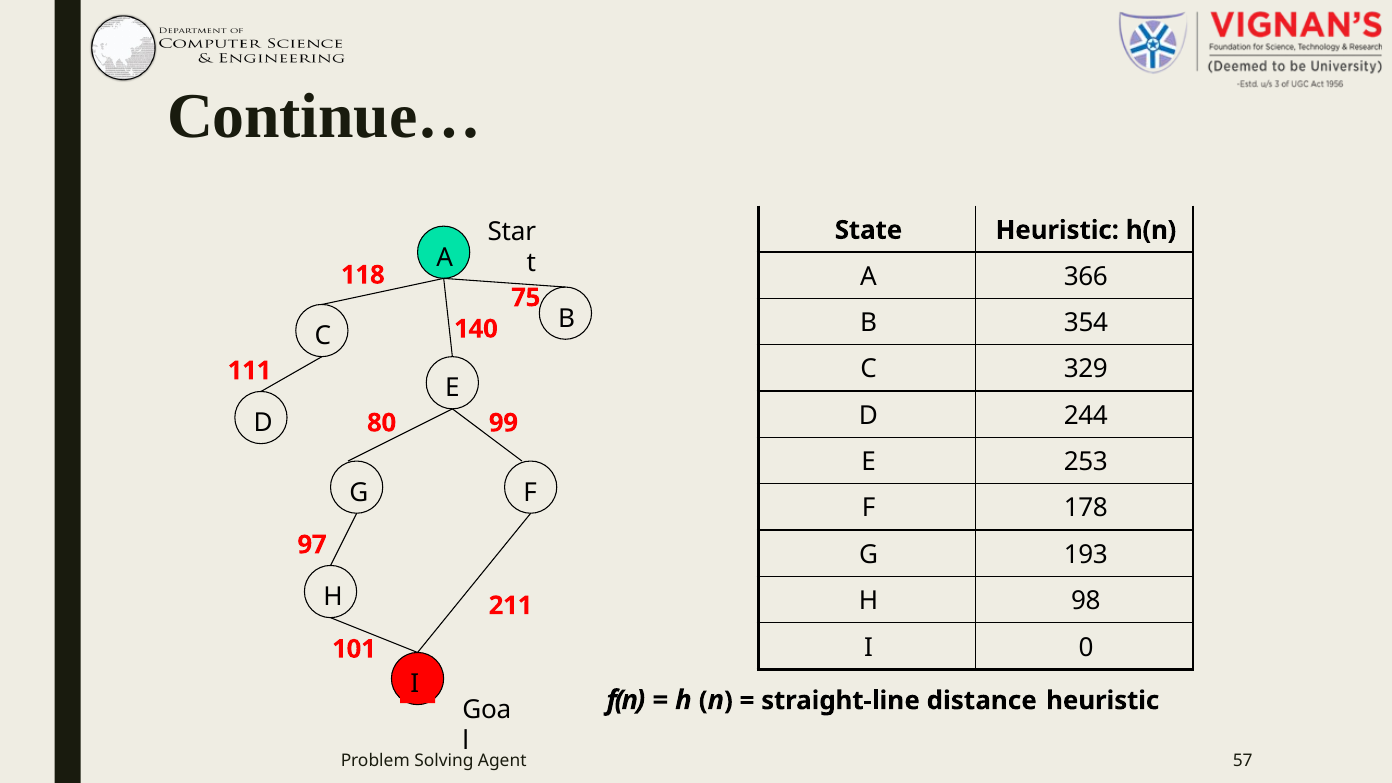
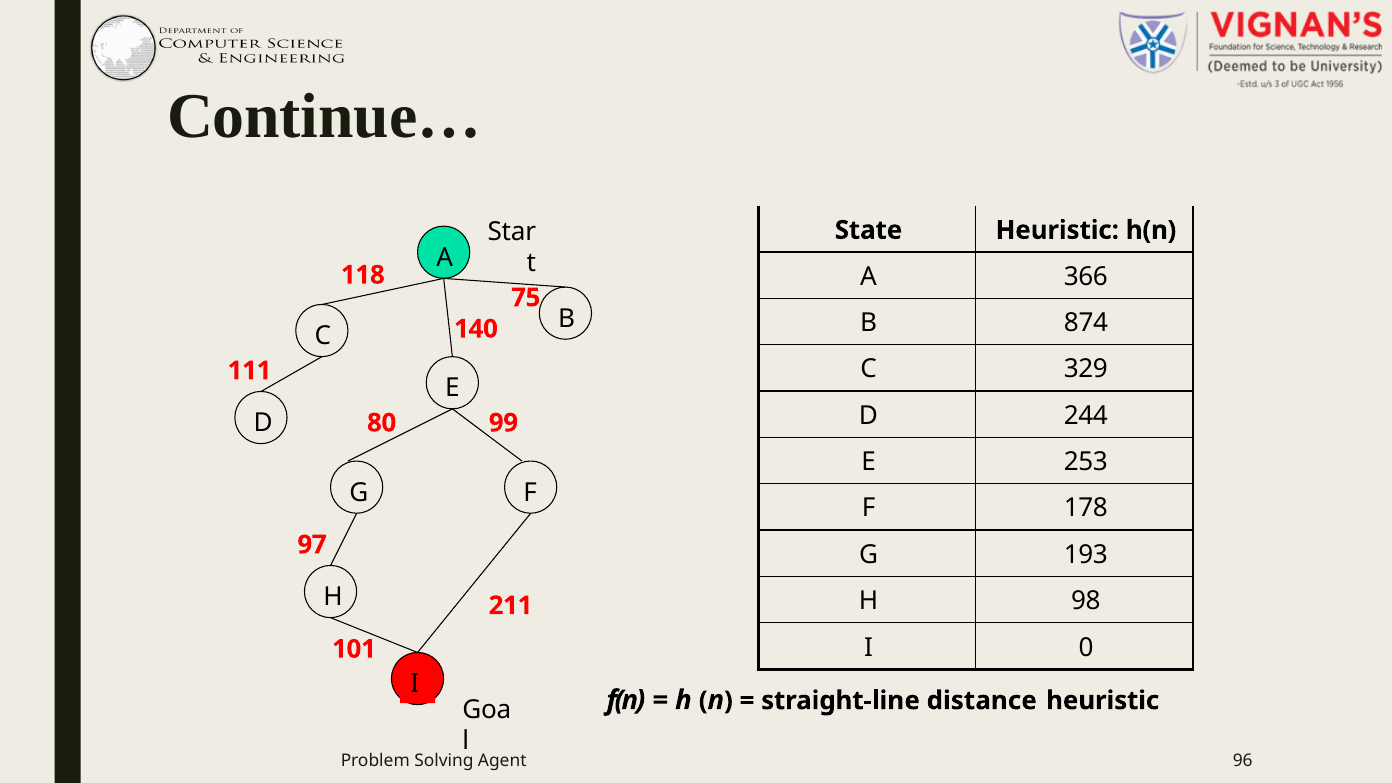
354: 354 -> 874 (1086, 323)
57: 57 -> 96 (1243, 761)
